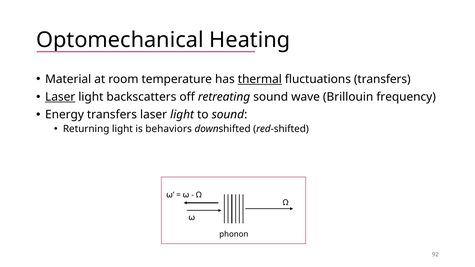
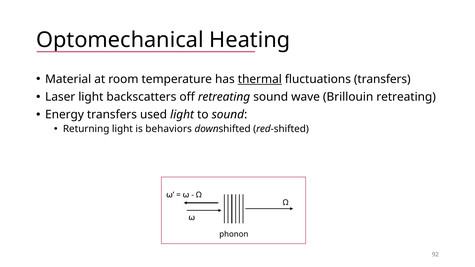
Laser underline: present -> none (60, 97)
Brillouin frequency: frequency -> retreating (406, 97)
transfers laser: laser -> used (154, 115)
